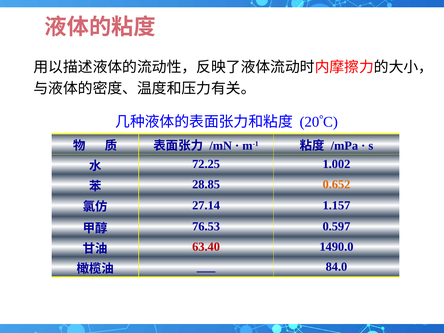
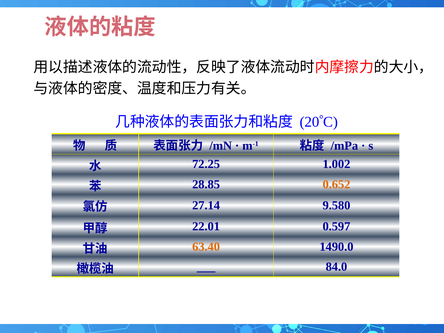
1.157: 1.157 -> 9.580 (336, 205)
76.53: 76.53 -> 22.01 (206, 227)
63.40 colour: red -> orange (206, 247)
